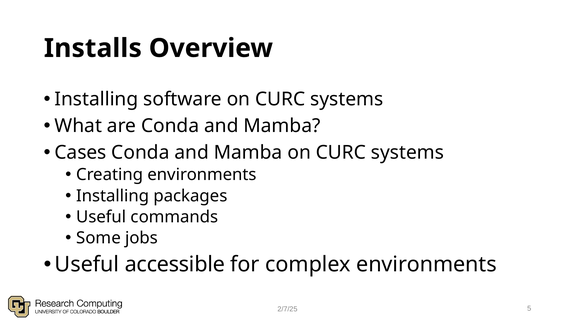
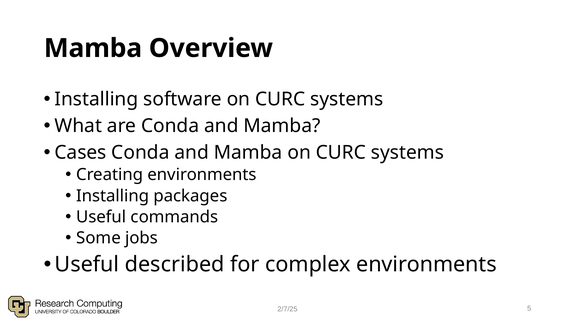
Installs: Installs -> Mamba (93, 48)
accessible: accessible -> described (175, 265)
